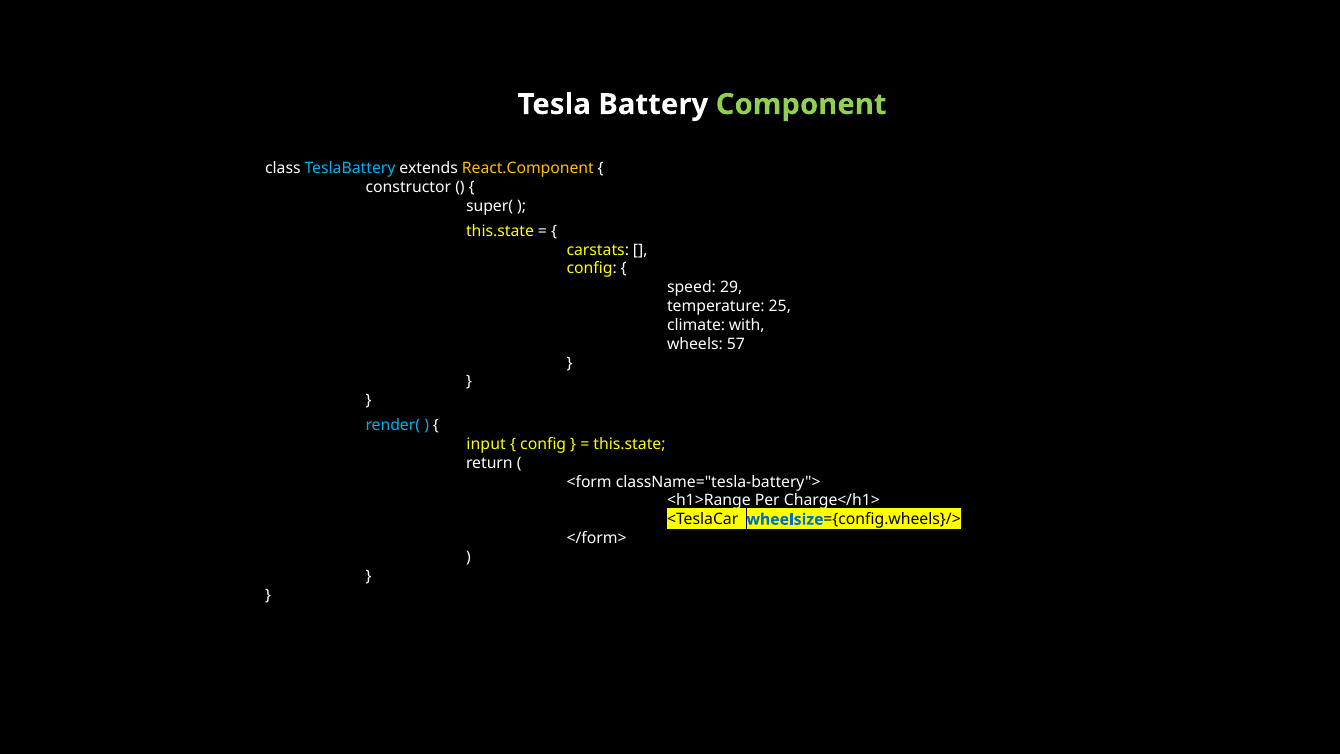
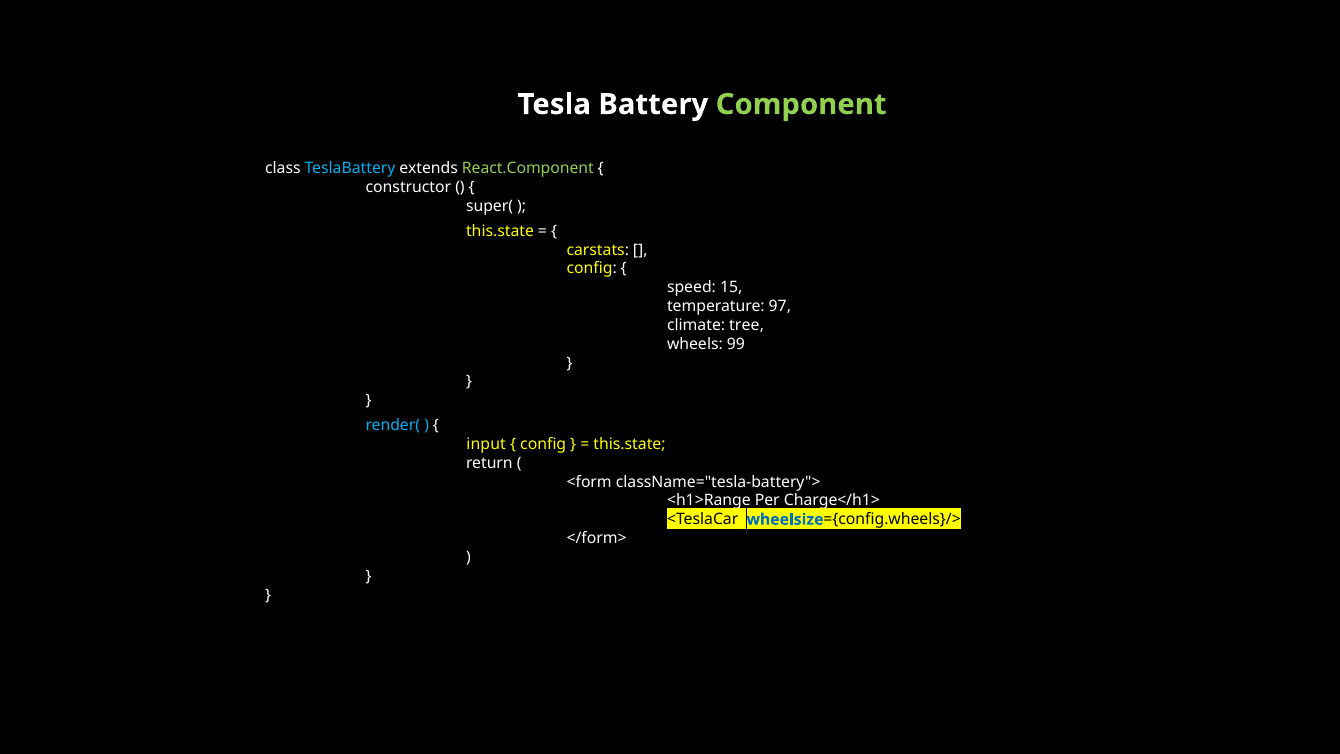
React.Component colour: yellow -> light green (528, 169)
29: 29 -> 15 (731, 287)
25: 25 -> 97 (780, 306)
with: with -> tree (747, 325)
57: 57 -> 99 (736, 344)
